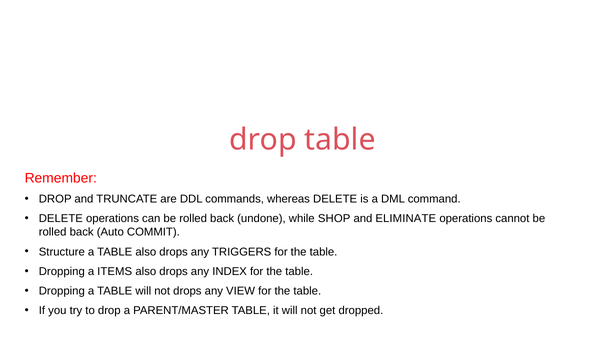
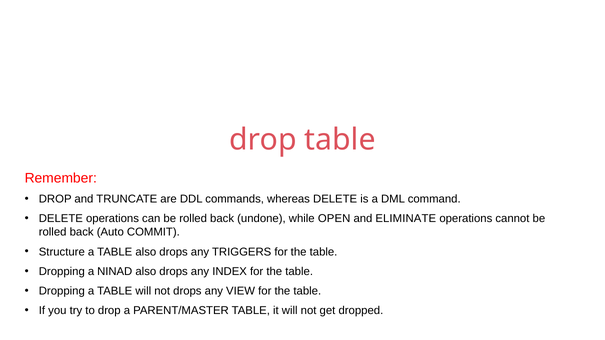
SHOP: SHOP -> OPEN (334, 219)
ITEMS: ITEMS -> NINAD (115, 272)
